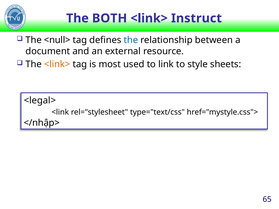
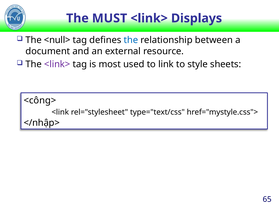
BOTH: BOTH -> MUST (110, 18)
Instruct: Instruct -> Displays (197, 18)
<link> colour: orange -> purple (57, 64)
<legal>: <legal> -> <công> (40, 101)
